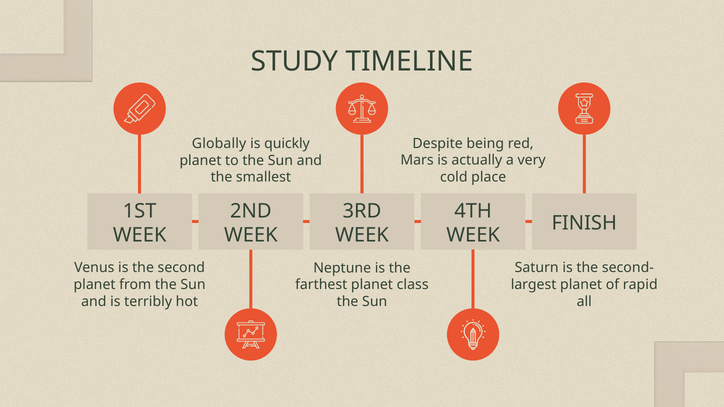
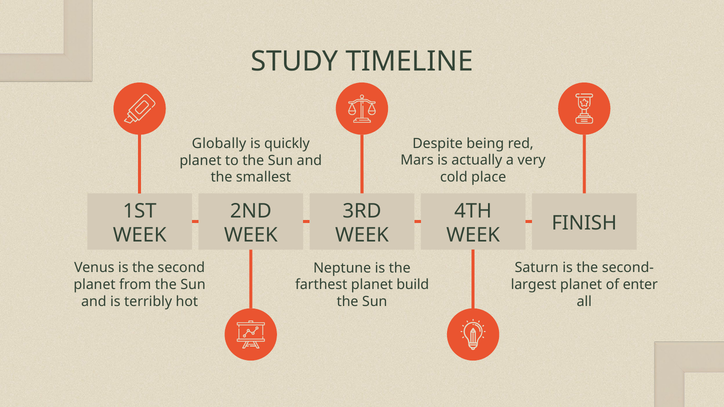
rapid: rapid -> enter (640, 285)
class: class -> build (413, 285)
